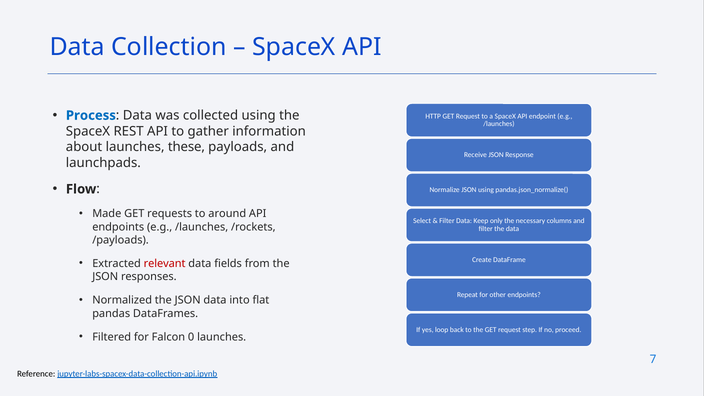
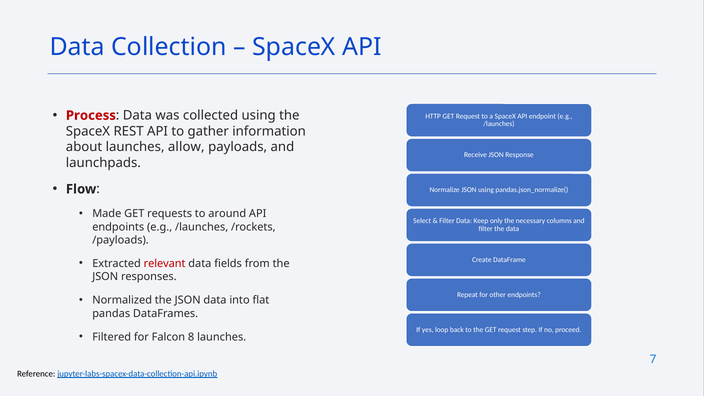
Process colour: blue -> red (91, 115)
these: these -> allow (186, 147)
0: 0 -> 8 (191, 337)
